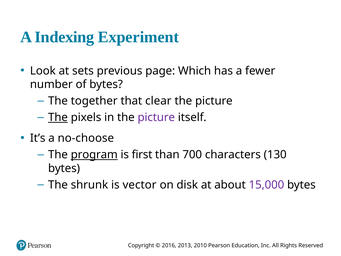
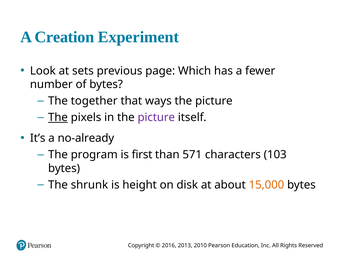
Indexing: Indexing -> Creation (64, 37)
clear: clear -> ways (158, 101)
no-choose: no-choose -> no-already (86, 138)
program underline: present -> none (94, 155)
700: 700 -> 571 (192, 155)
130: 130 -> 103 (275, 155)
vector: vector -> height (140, 185)
15,000 colour: purple -> orange (266, 185)
